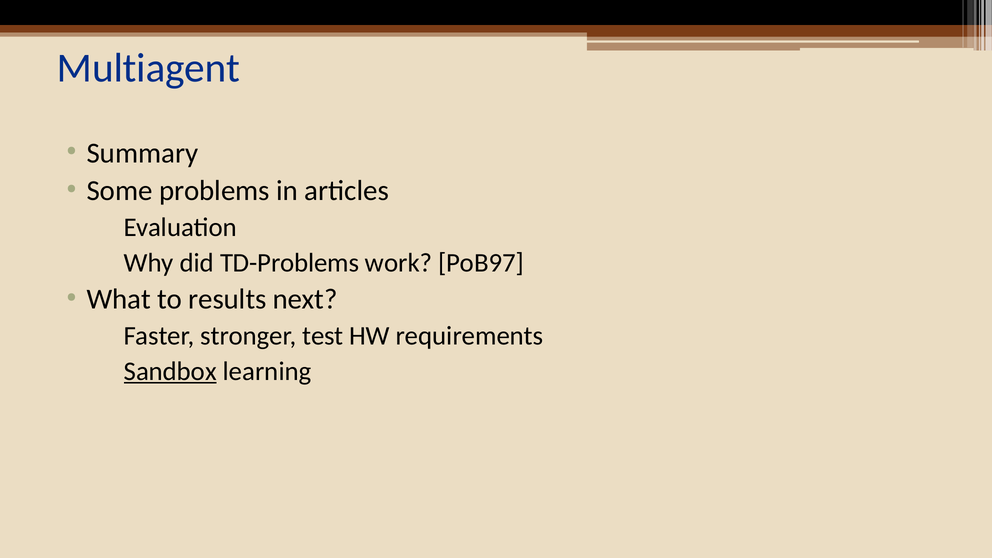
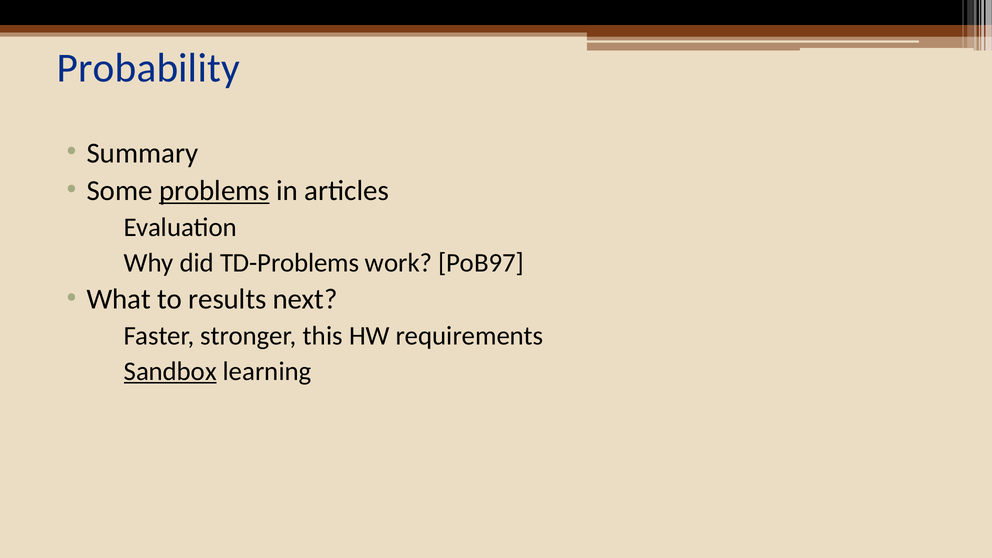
Multiagent: Multiagent -> Probability (148, 68)
problems underline: none -> present (214, 191)
test: test -> this (323, 336)
